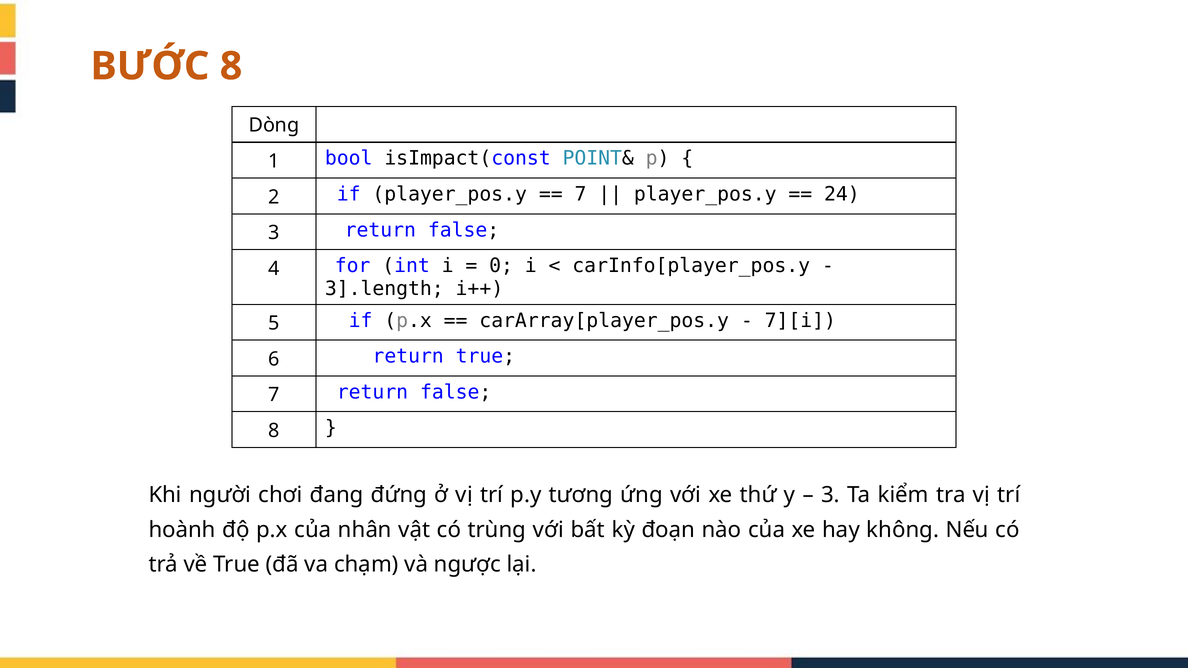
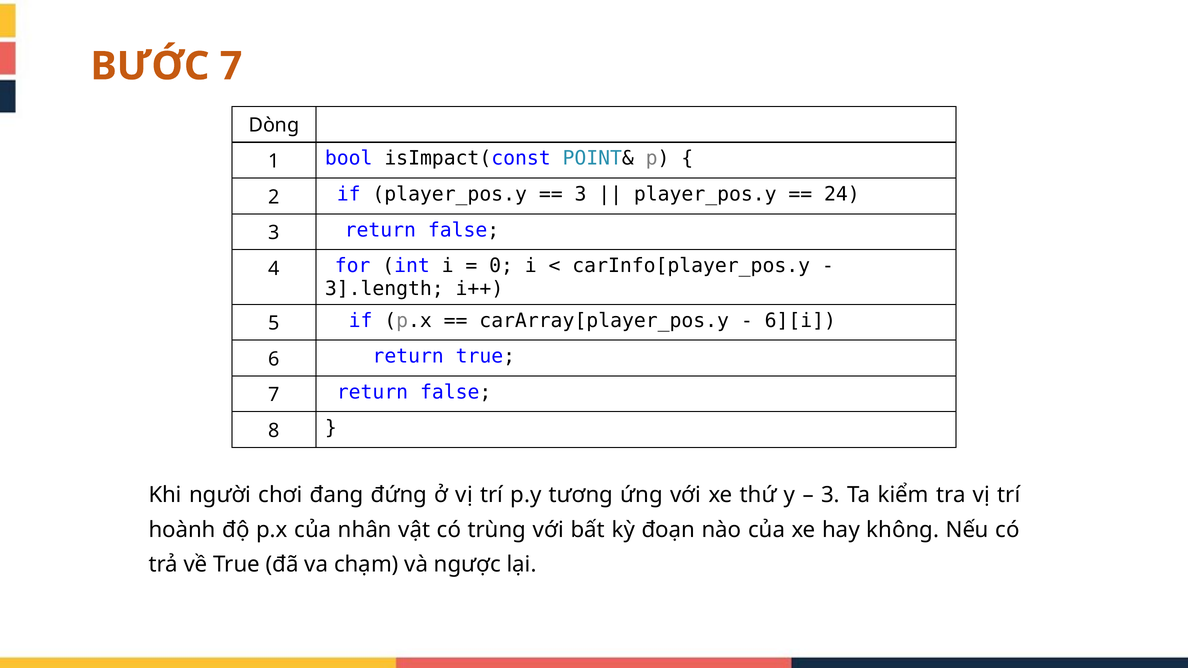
BƯỚC 8: 8 -> 7 (231, 66)
7: 7 -> 3 (580, 194)
7][i: 7][i -> 6][i (800, 321)
